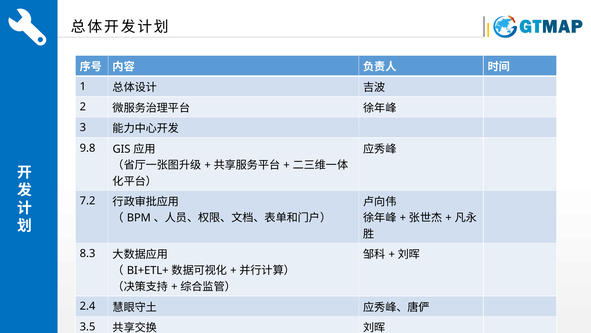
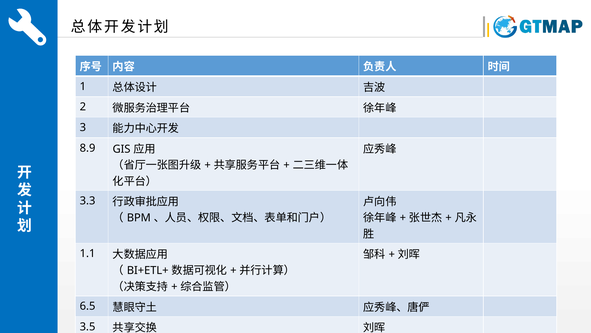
9.8: 9.8 -> 8.9 (88, 148)
7.2: 7.2 -> 3.3 (88, 200)
8.3: 8.3 -> 1.1 (88, 253)
2.4: 2.4 -> 6.5 (88, 306)
